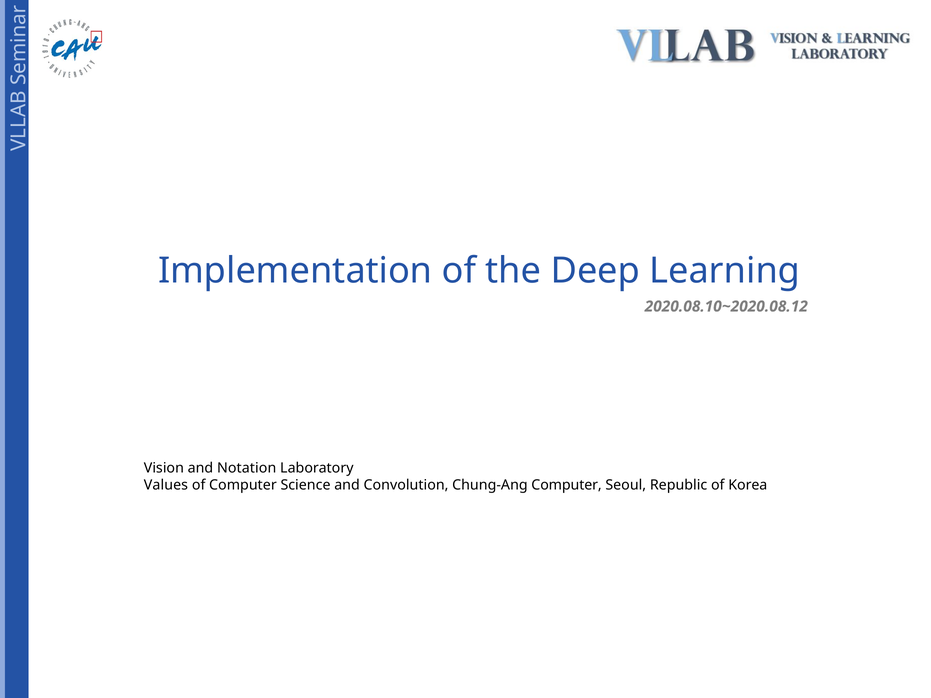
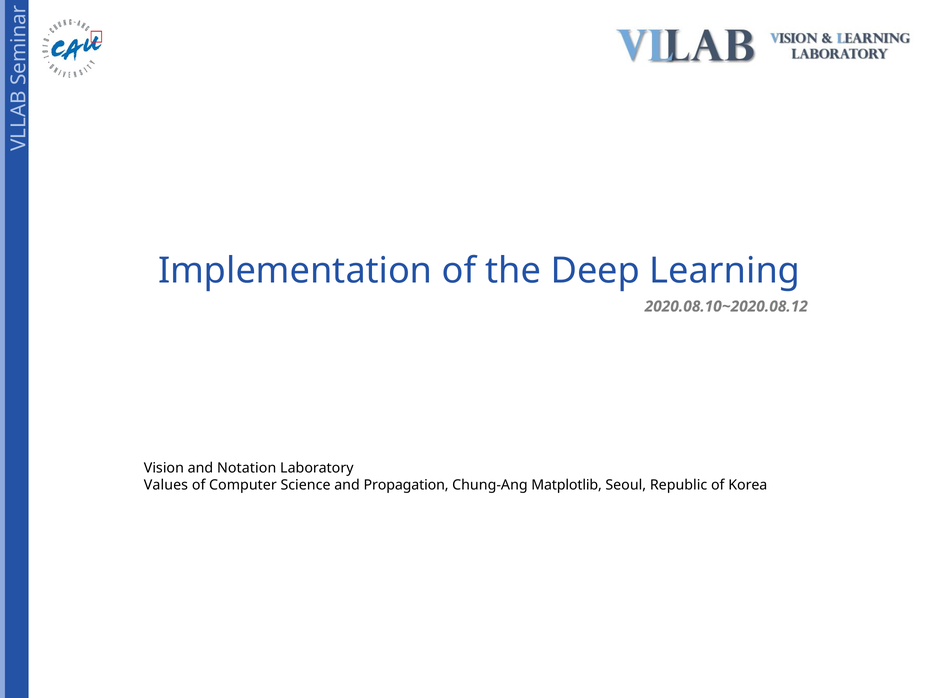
Convolution: Convolution -> Propagation (406, 485)
Chung-Ang Computer: Computer -> Matplotlib (567, 485)
